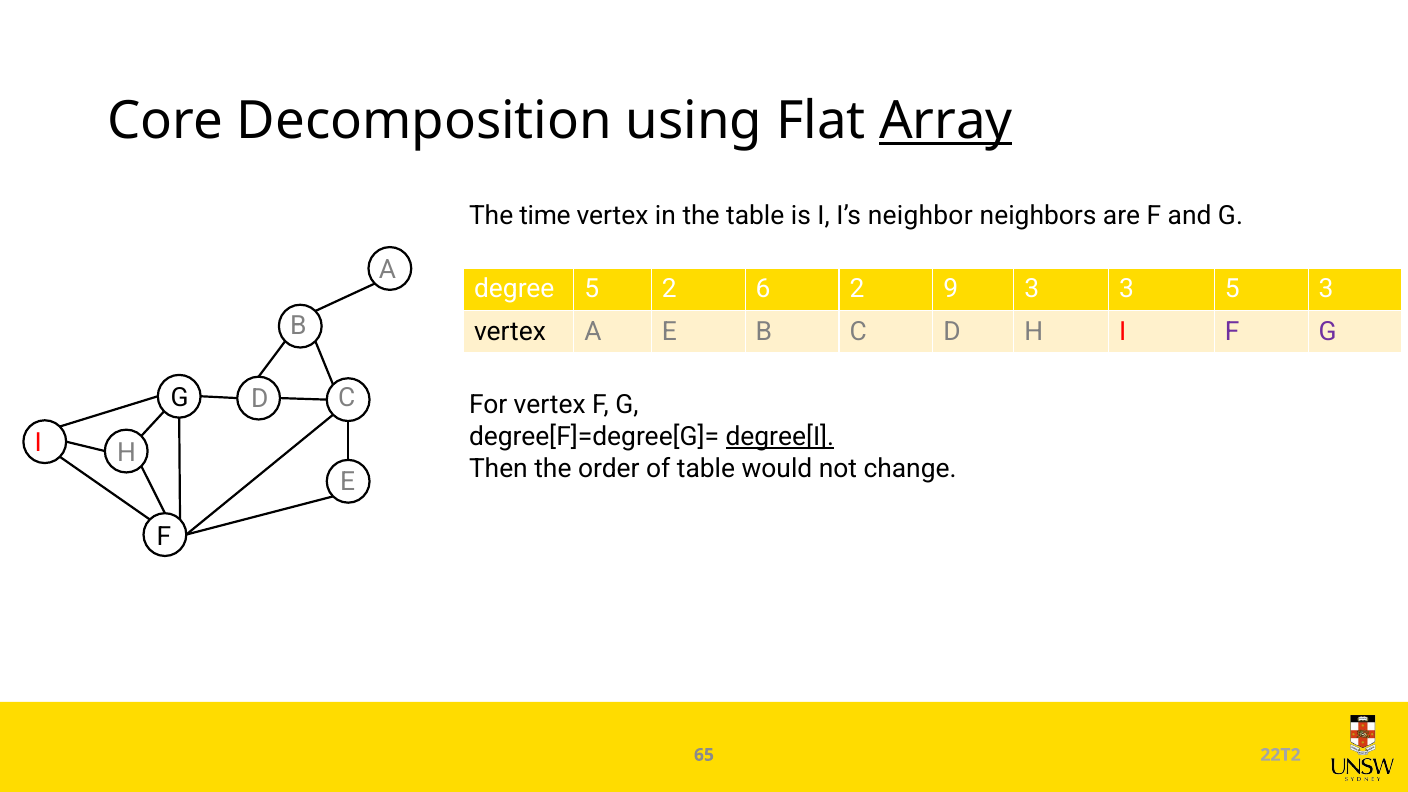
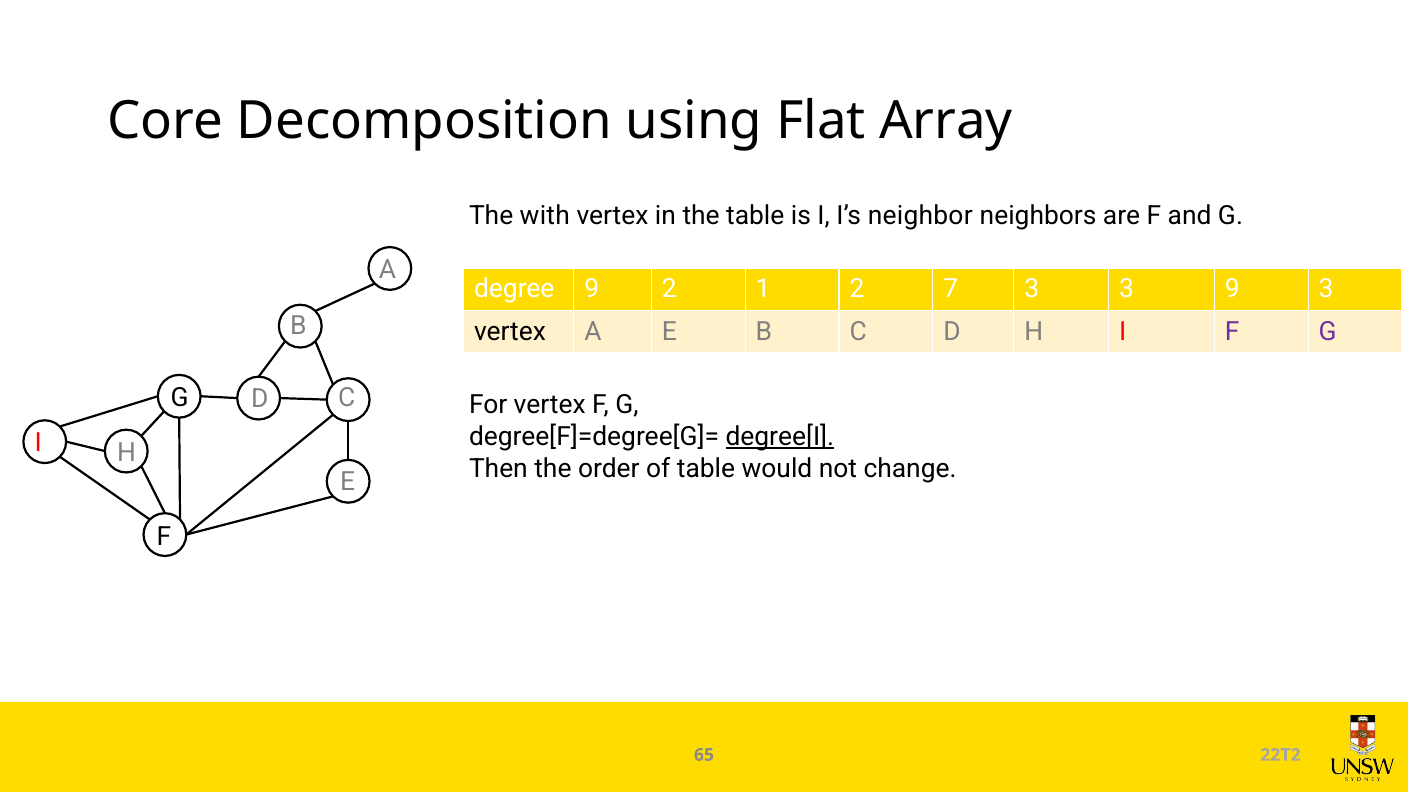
Array underline: present -> none (946, 121)
time: time -> with (545, 216)
degree 5: 5 -> 9 (592, 289)
6: 6 -> 1 (763, 289)
9: 9 -> 7 (951, 289)
3 5: 5 -> 9 (1232, 289)
